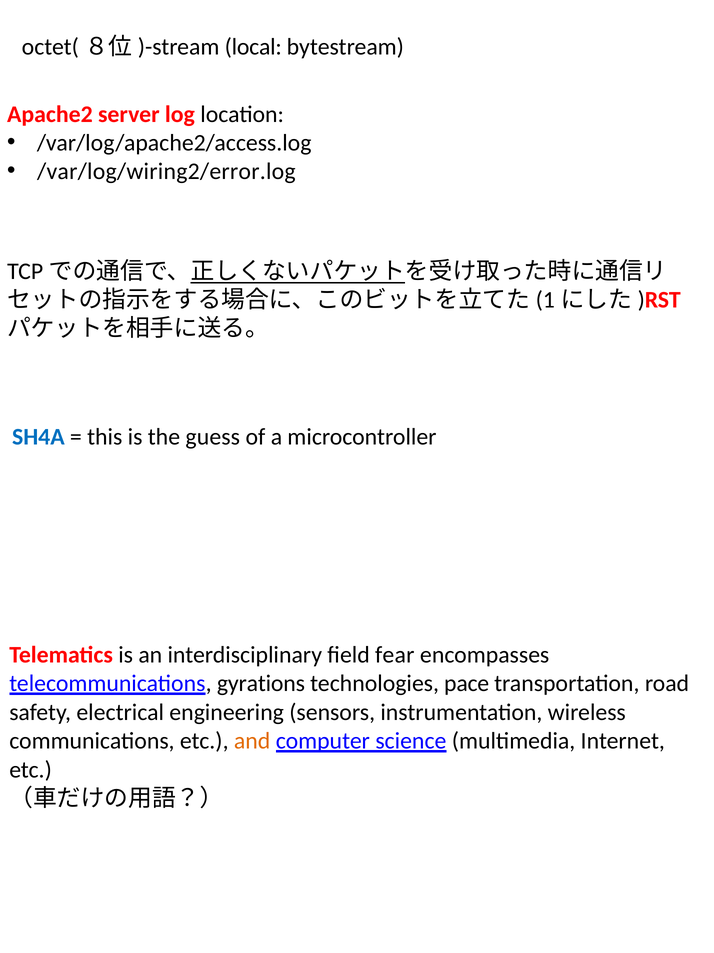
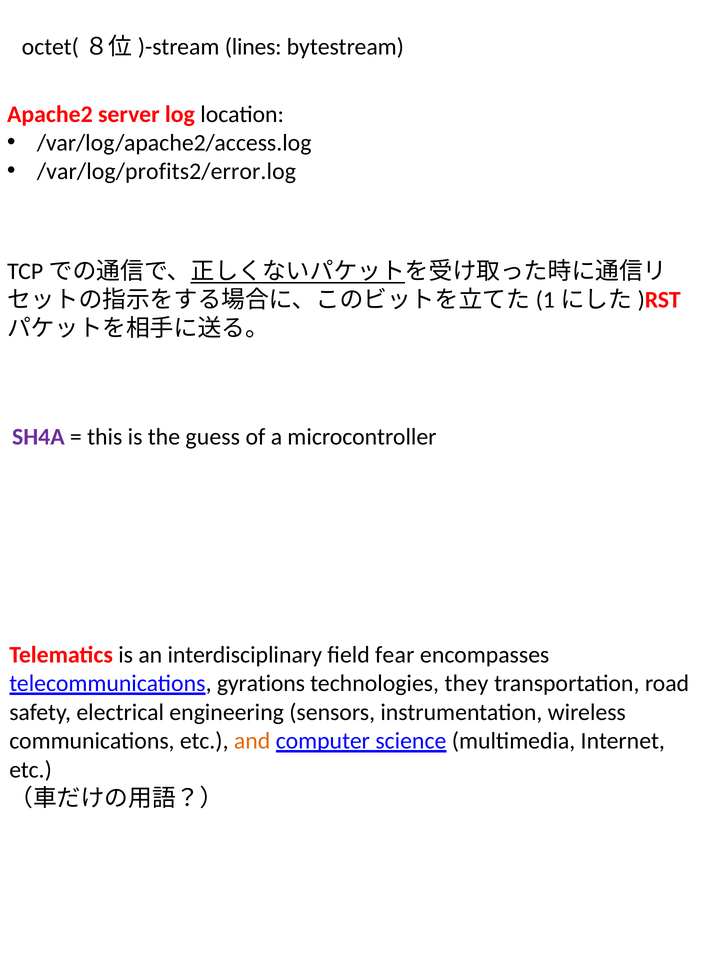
local: local -> lines (253, 47)
/var/log/wiring2/error.log: /var/log/wiring2/error.log -> /var/log/profits2/error.log (166, 171)
SH4A colour: blue -> purple (38, 437)
pace: pace -> they (466, 683)
